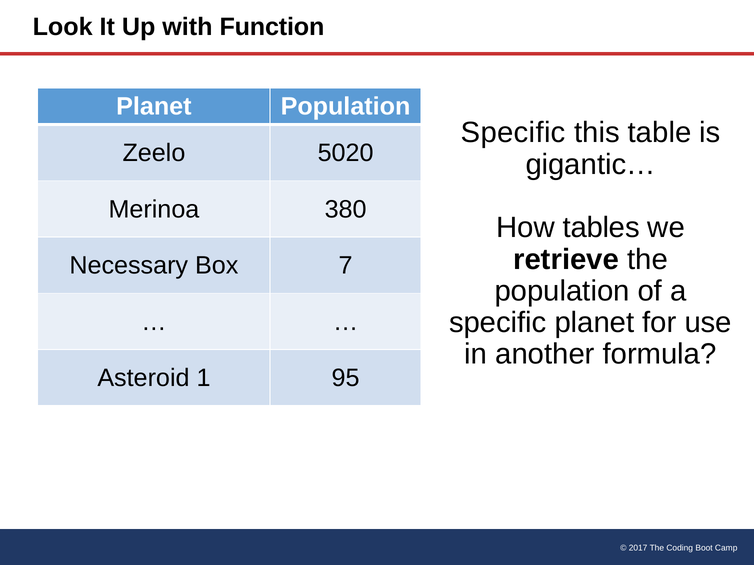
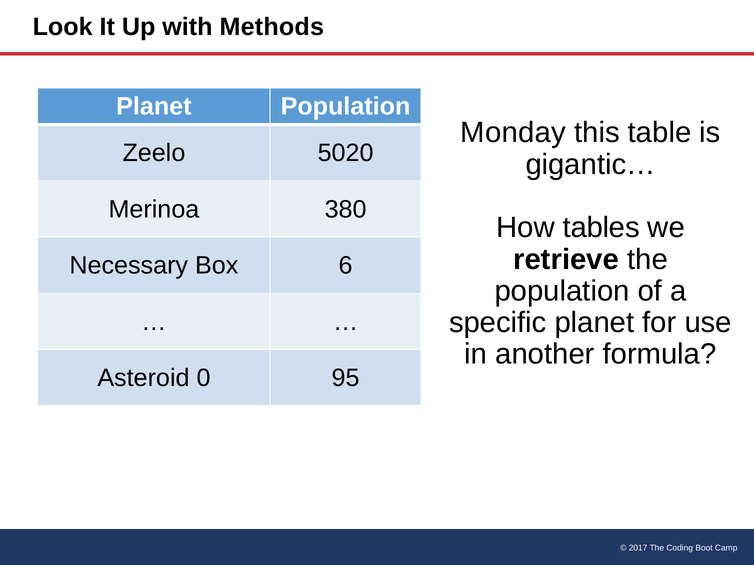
Function: Function -> Methods (272, 27)
Specific: Specific -> Monday (513, 133)
7: 7 -> 6 (346, 266)
1: 1 -> 0 (204, 378)
